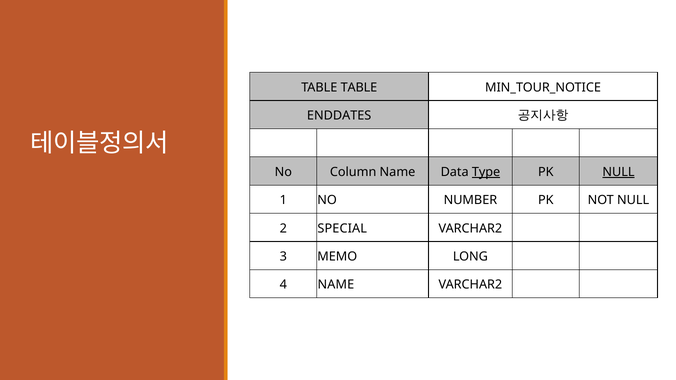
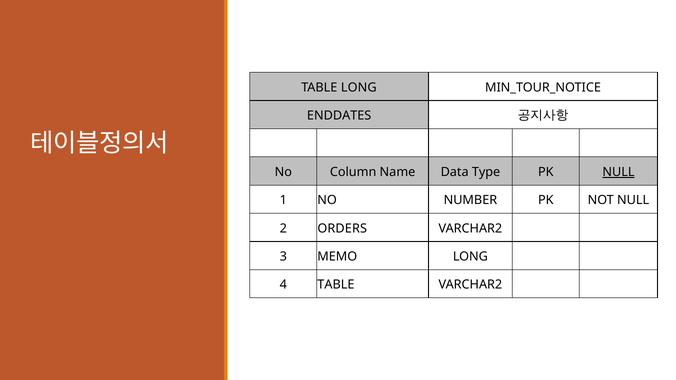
TABLE TABLE: TABLE -> LONG (359, 87)
Type underline: present -> none (486, 172)
SPECIAL: SPECIAL -> ORDERS (342, 229)
4 NAME: NAME -> TABLE (336, 285)
